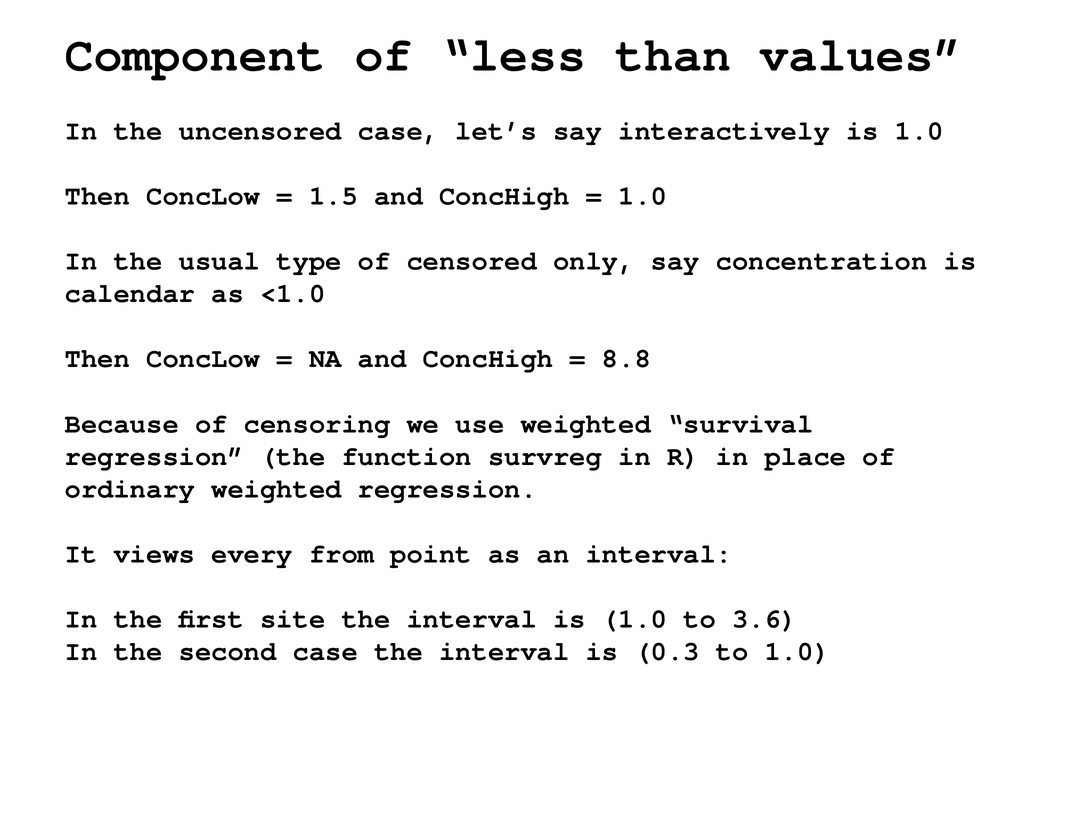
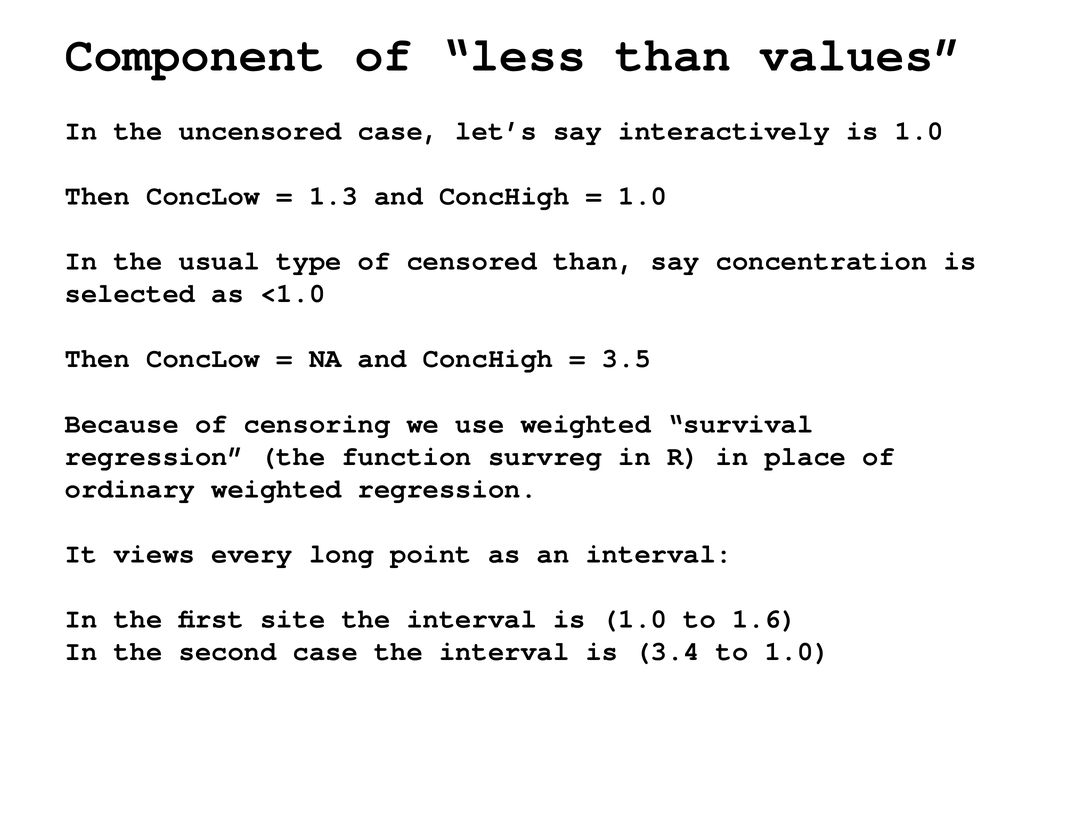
1.5: 1.5 -> 1.3 (333, 196)
censored only: only -> than (594, 261)
calendar: calendar -> selected (130, 294)
8.8: 8.8 -> 3.5 (626, 359)
from: from -> long (342, 554)
3.6: 3.6 -> 1.6 (765, 619)
0.3: 0.3 -> 3.4 (667, 652)
